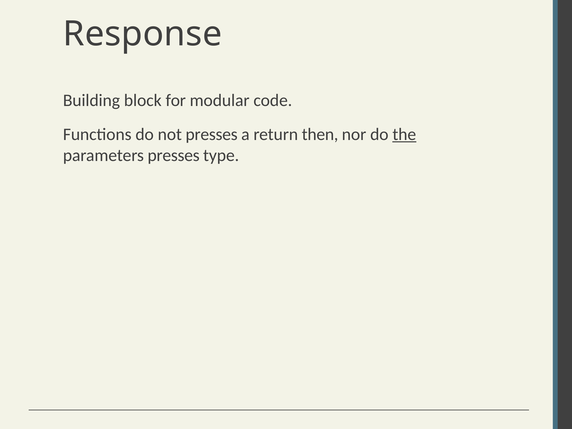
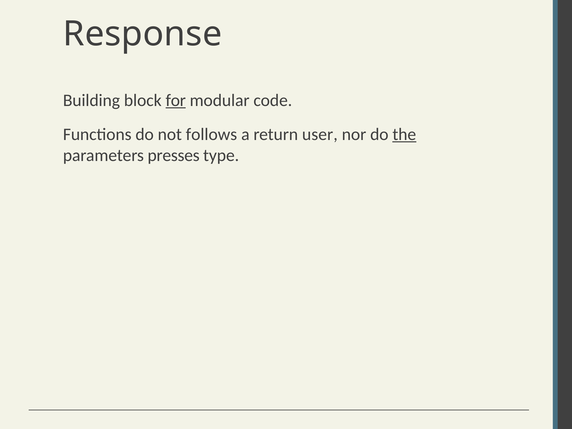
for underline: none -> present (176, 100)
not presses: presses -> follows (211, 134)
then: then -> user (320, 134)
